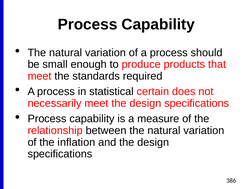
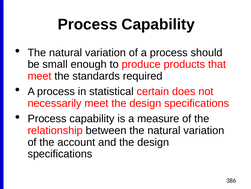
inflation: inflation -> account (76, 142)
